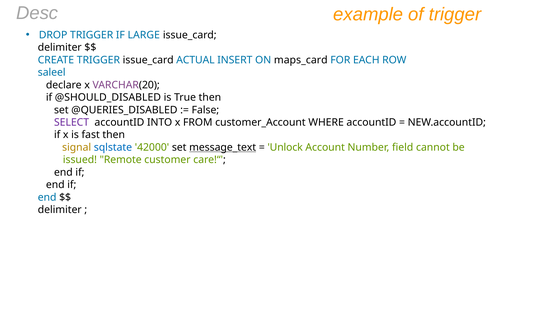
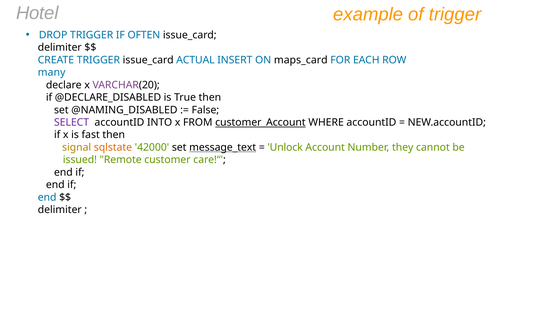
Desc: Desc -> Hotel (37, 13)
LARGE: LARGE -> OFTEN (144, 35)
saleel: saleel -> many (52, 73)
@SHOULD_DISABLED: @SHOULD_DISABLED -> @DECLARE_DISABLED (108, 97)
@QUERIES_DISABLED: @QUERIES_DISABLED -> @NAMING_DISABLED (124, 110)
customer_Account underline: none -> present (260, 122)
sqlstate colour: blue -> orange (113, 147)
field: field -> they (403, 147)
